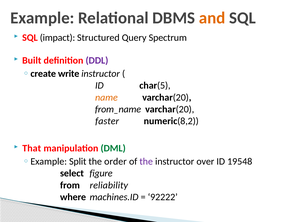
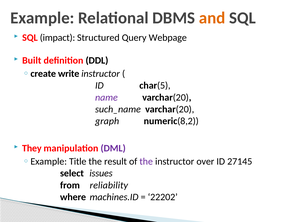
Spectrum: Spectrum -> Webpage (168, 38)
DDL colour: purple -> black (97, 60)
name colour: orange -> purple (106, 97)
from_name: from_name -> such_name (118, 109)
faster: faster -> graph (107, 121)
That: That -> They (32, 148)
DML colour: green -> purple (113, 148)
Split: Split -> Title (78, 161)
order: order -> result (116, 161)
19548: 19548 -> 27145 (240, 161)
figure: figure -> issues (101, 173)
92222: 92222 -> 22202 (163, 197)
